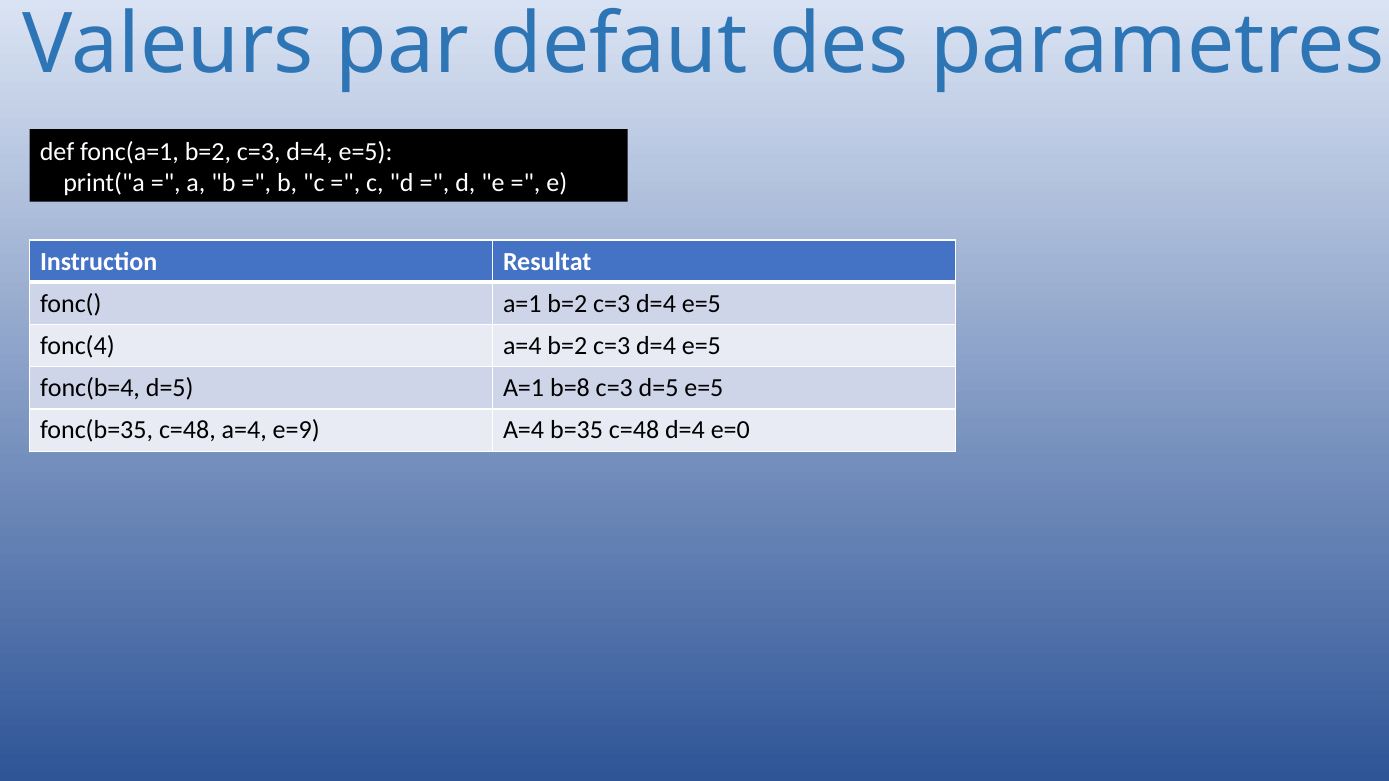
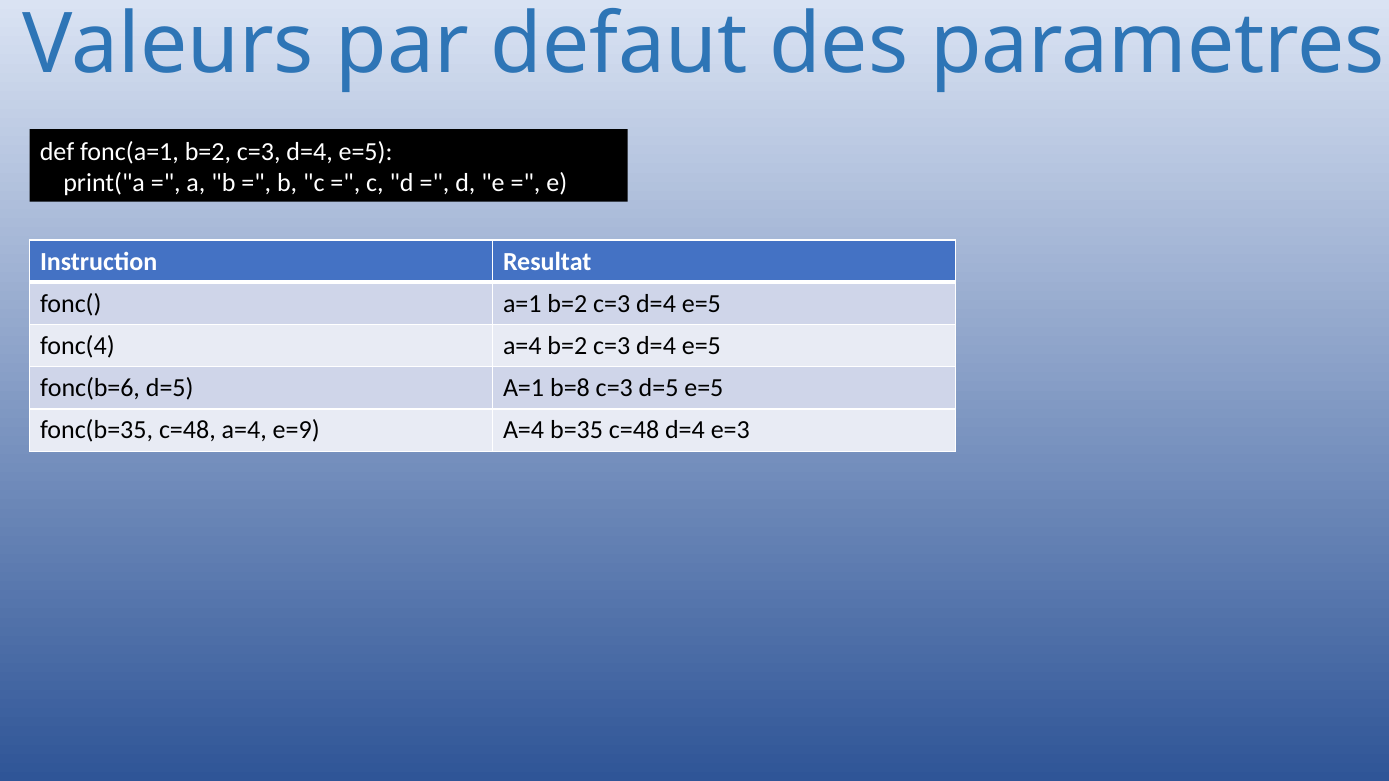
fonc(b=4: fonc(b=4 -> fonc(b=6 (90, 388)
e=0: e=0 -> e=3 (730, 430)
